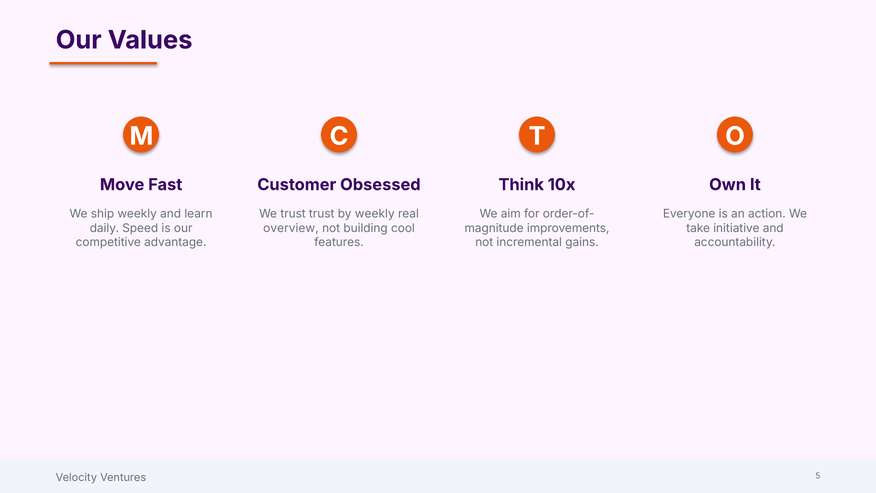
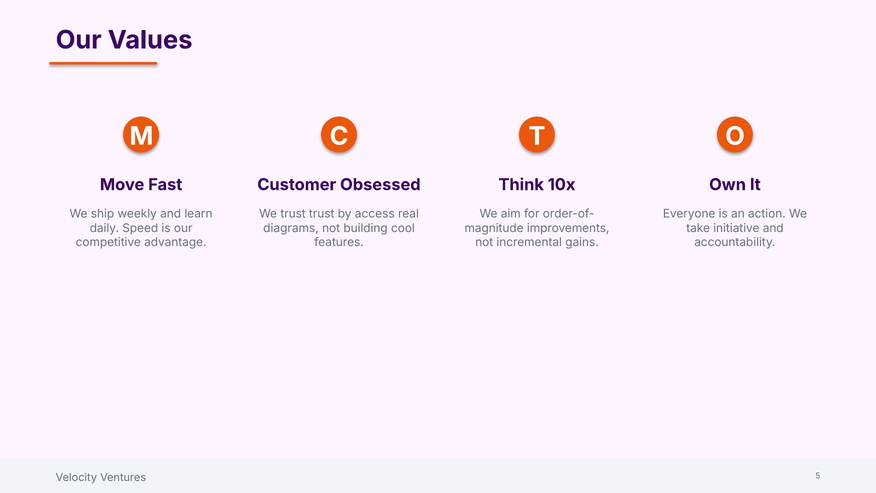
by weekly: weekly -> access (375, 214)
overview: overview -> diagrams (291, 228)
